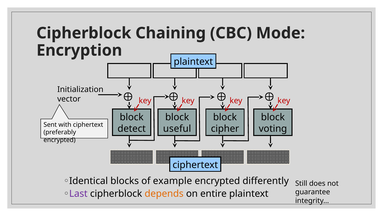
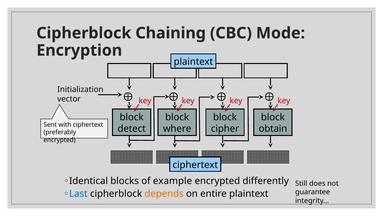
useful: useful -> where (177, 128)
voting: voting -> obtain (273, 128)
Last colour: purple -> blue (78, 193)
